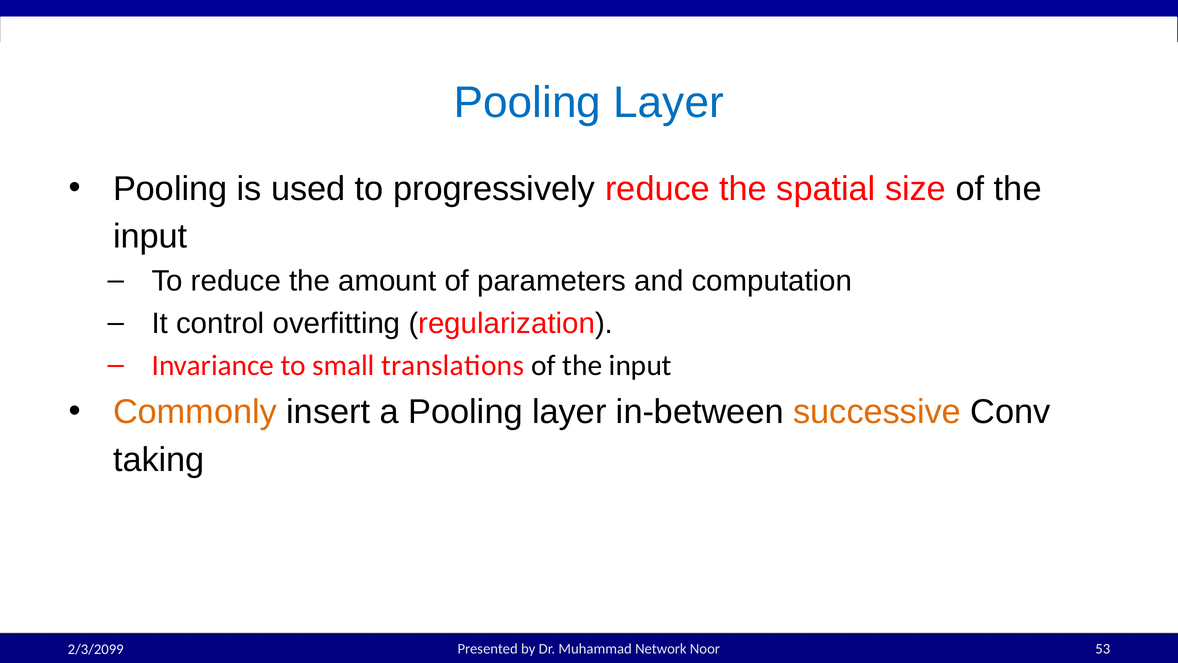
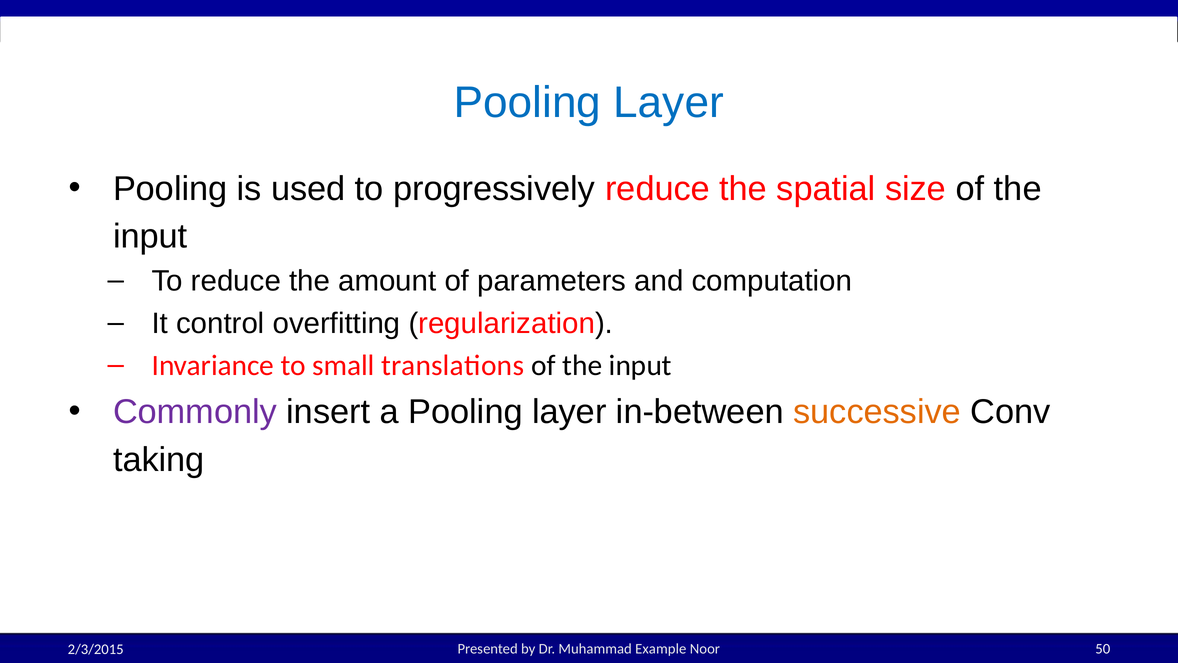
Commonly colour: orange -> purple (195, 412)
Network: Network -> Example (661, 649)
53: 53 -> 50 (1103, 649)
2/3/2099: 2/3/2099 -> 2/3/2015 (96, 649)
